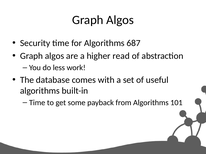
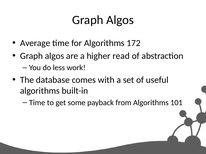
Security: Security -> Average (35, 43)
687: 687 -> 172 (134, 43)
